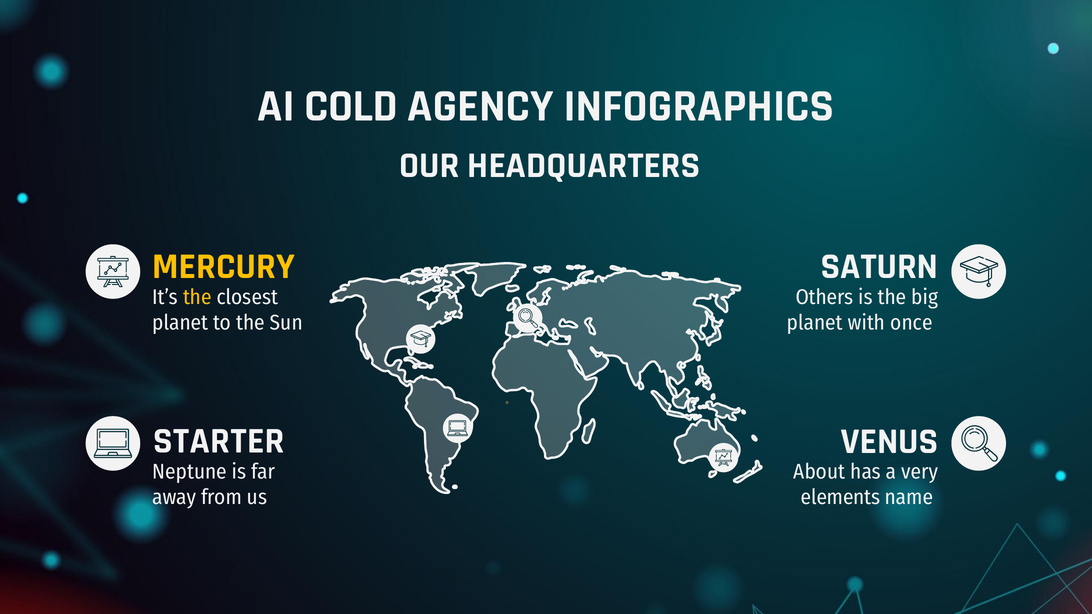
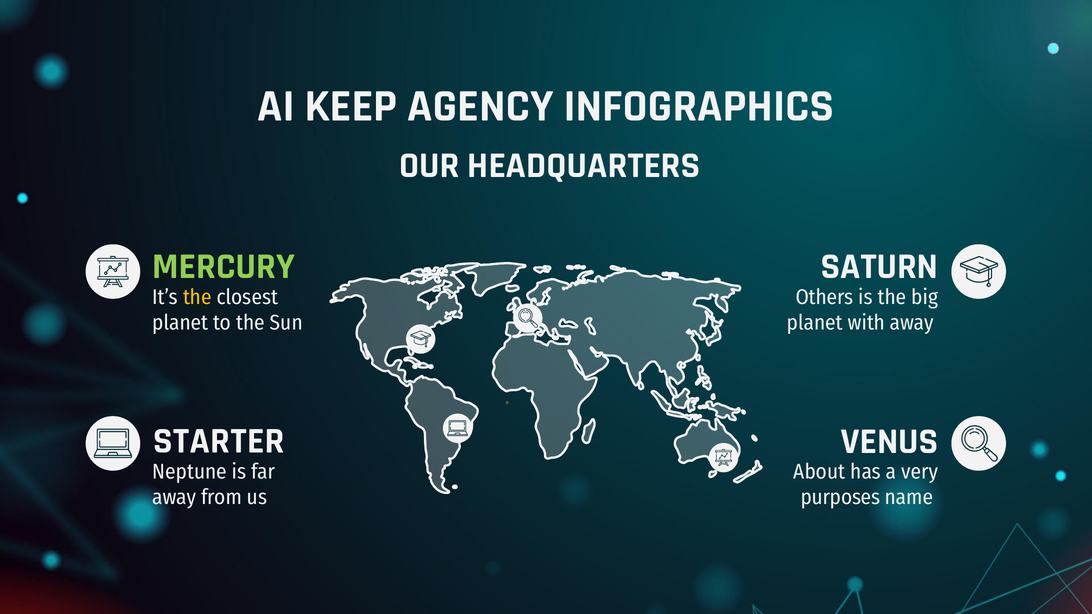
COLD: COLD -> KEEP (351, 106)
MERCURY colour: yellow -> light green (224, 266)
with once: once -> away (912, 323)
elements: elements -> purposes (841, 498)
